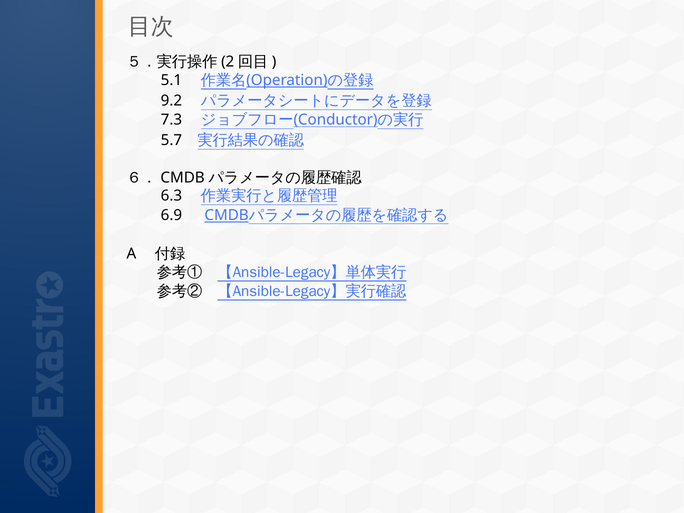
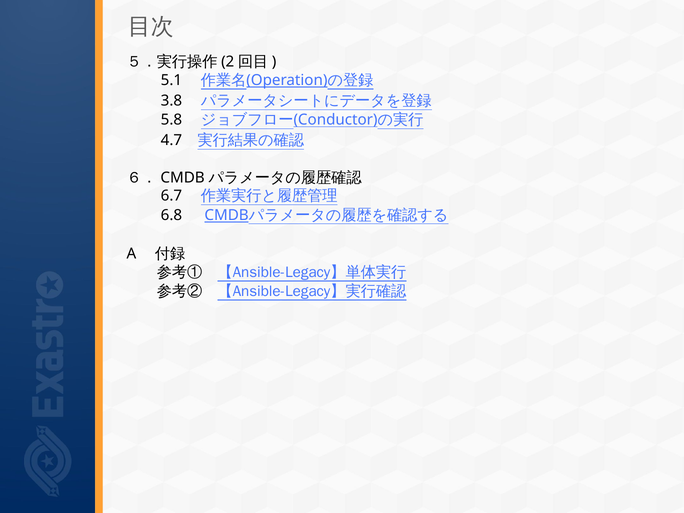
9.2: 9.2 -> 3.8 (171, 101)
7.3: 7.3 -> 5.8 (171, 120)
5.7: 5.7 -> 4.7 (171, 140)
6.3: 6.3 -> 6.7 (171, 196)
6.9: 6.9 -> 6.8 (171, 215)
